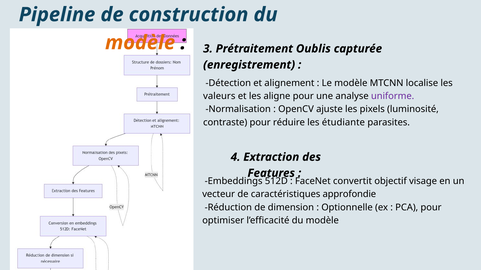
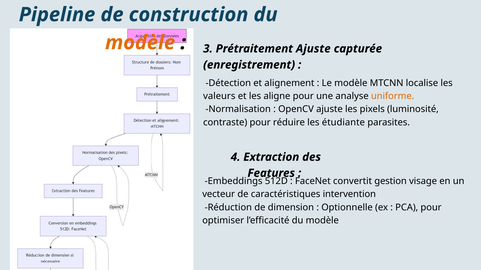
Prétraitement Oublis: Oublis -> Ajuste (313, 49)
uniforme colour: purple -> orange (393, 96)
objectif: objectif -> gestion (391, 182)
approfondie: approfondie -> intervention (349, 195)
